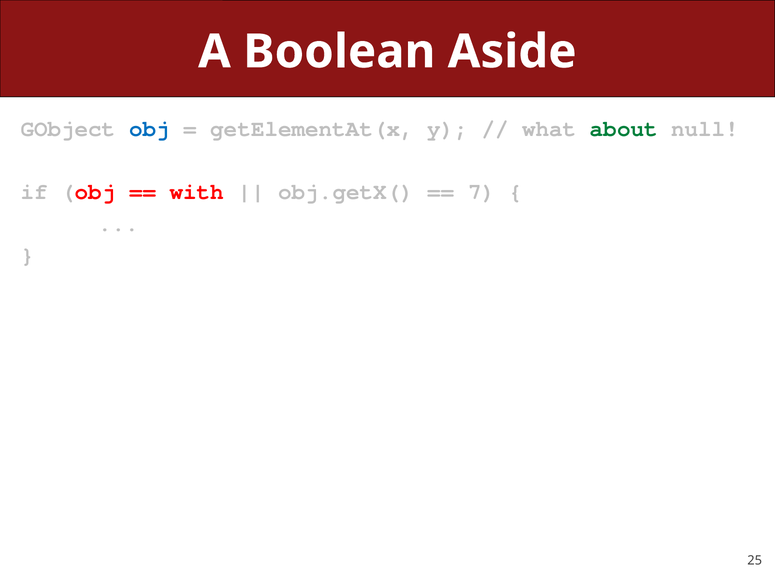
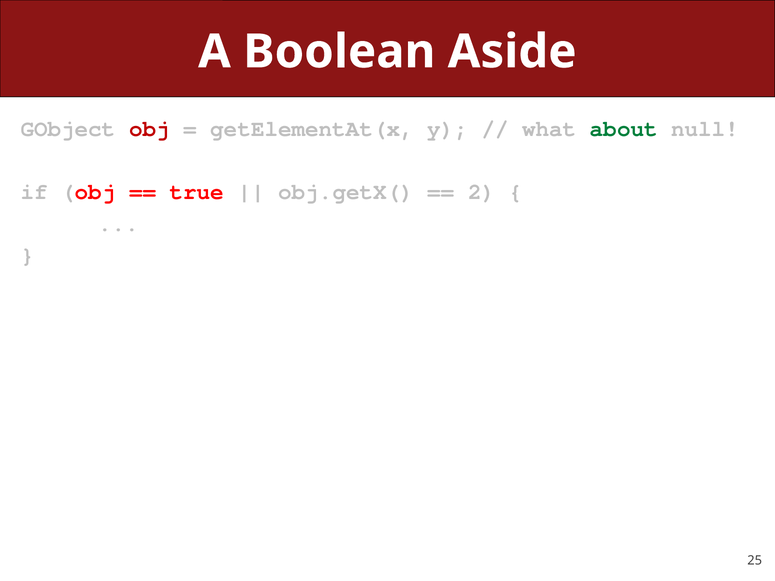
obj colour: blue -> red (149, 129)
with: with -> true (197, 192)
7: 7 -> 2 (482, 192)
